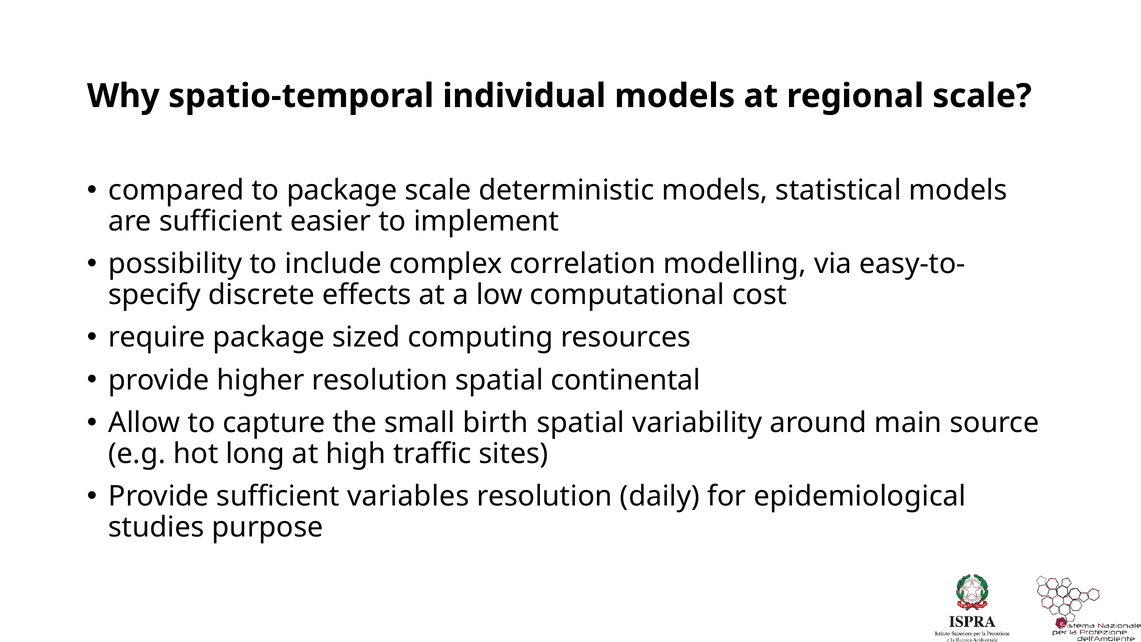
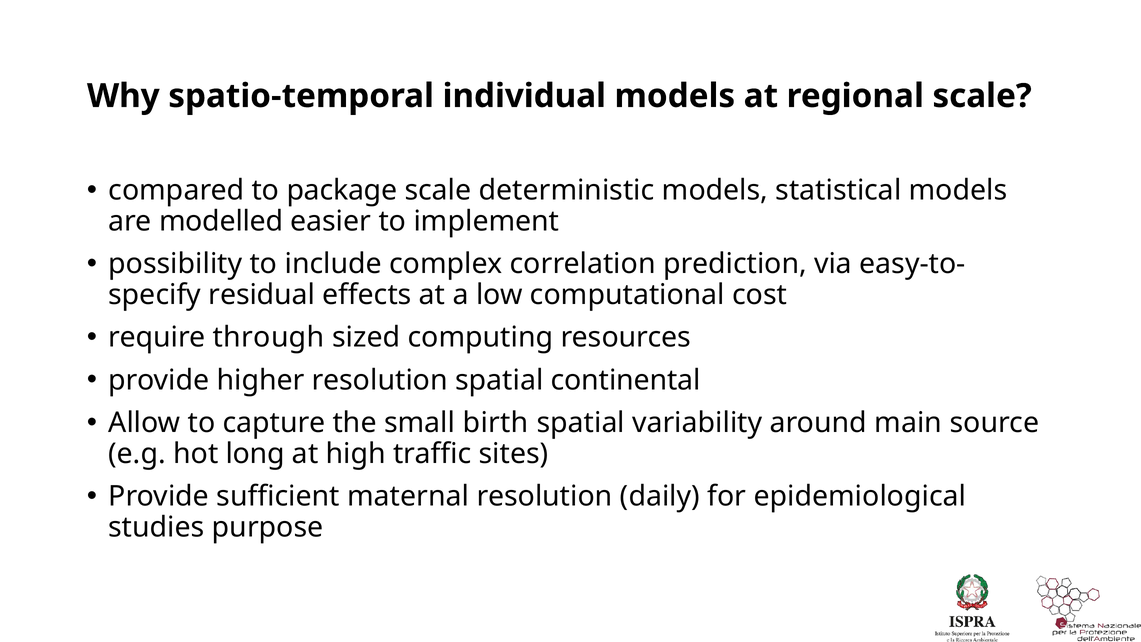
are sufficient: sufficient -> modelled (221, 221)
modelling: modelling -> prediction (735, 264)
discrete: discrete -> residual (262, 295)
require package: package -> through (269, 337)
variables: variables -> maternal (408, 496)
